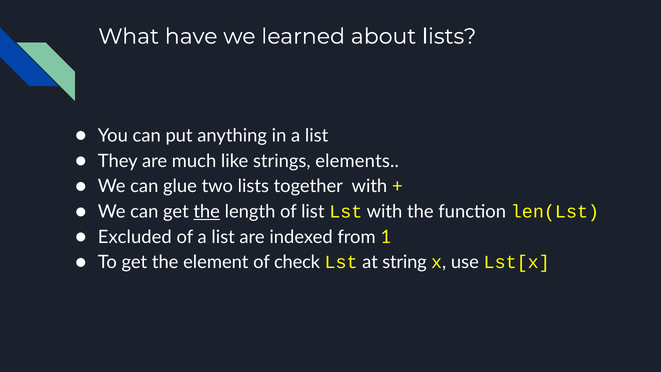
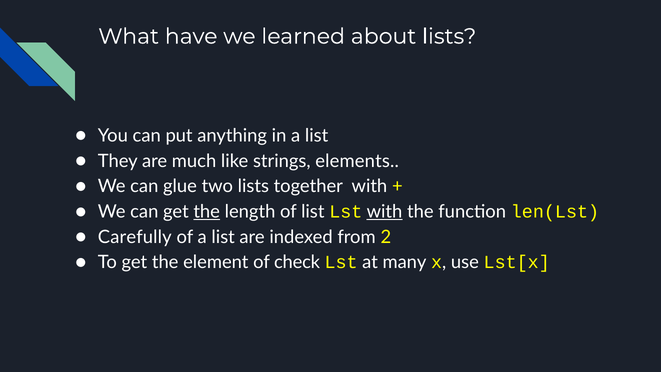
with underline: none -> present (384, 212)
Excluded: Excluded -> Carefully (135, 237)
1: 1 -> 2 (386, 237)
string: string -> many (404, 262)
